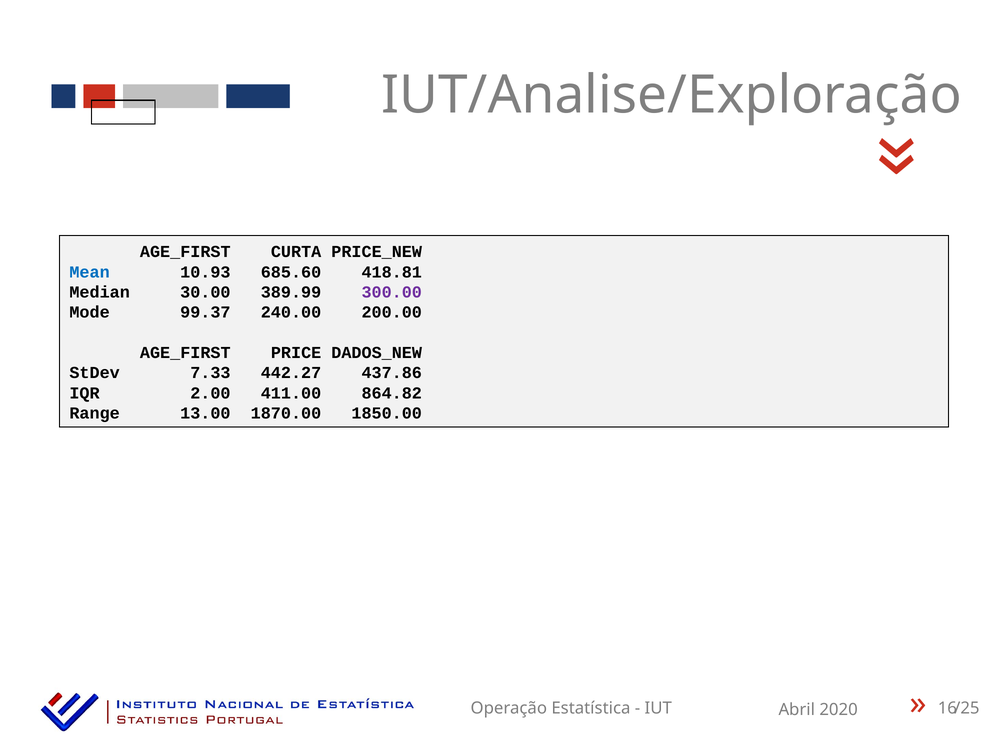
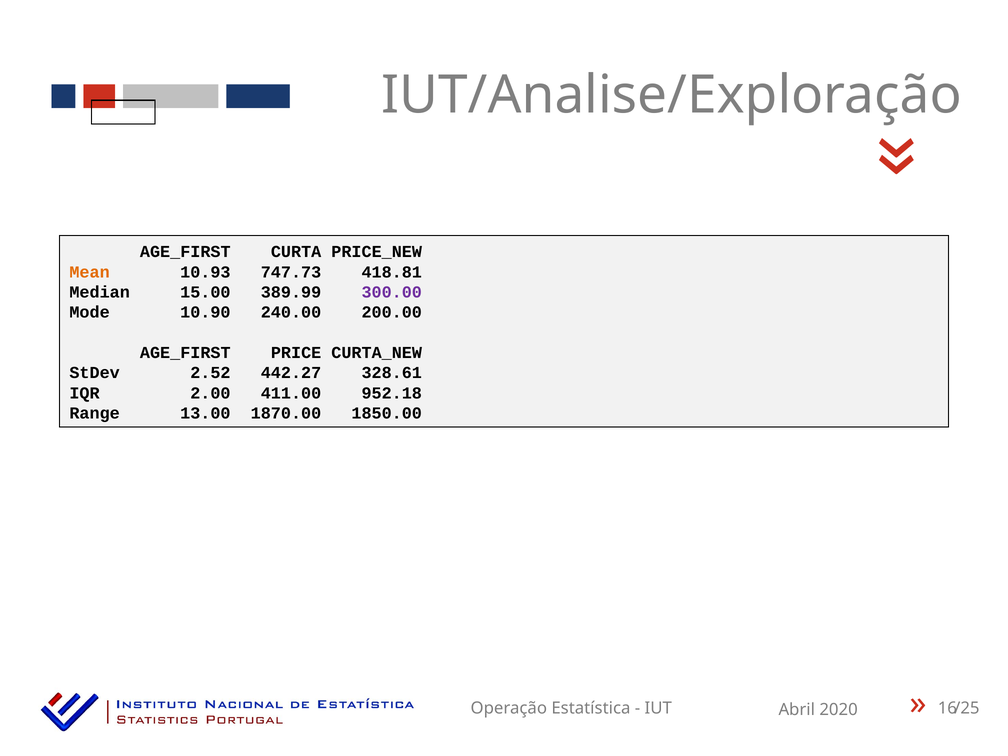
Mean colour: blue -> orange (90, 272)
685.60: 685.60 -> 747.73 (291, 272)
30.00: 30.00 -> 15.00 (205, 292)
99.37: 99.37 -> 10.90 (205, 312)
DADOS_NEW: DADOS_NEW -> CURTA_NEW (377, 353)
7.33: 7.33 -> 2.52 (210, 373)
437.86: 437.86 -> 328.61 (392, 373)
864.82: 864.82 -> 952.18 (392, 393)
